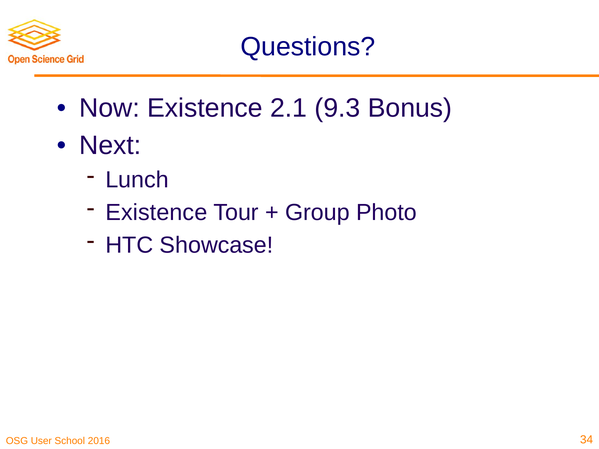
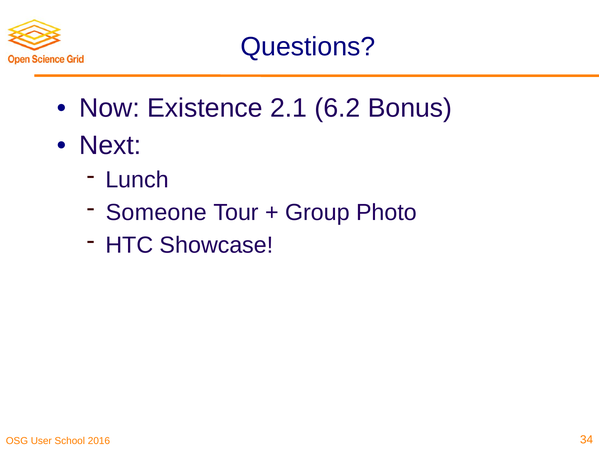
9.3: 9.3 -> 6.2 (337, 108)
Existence: Existence -> Someone (156, 213)
